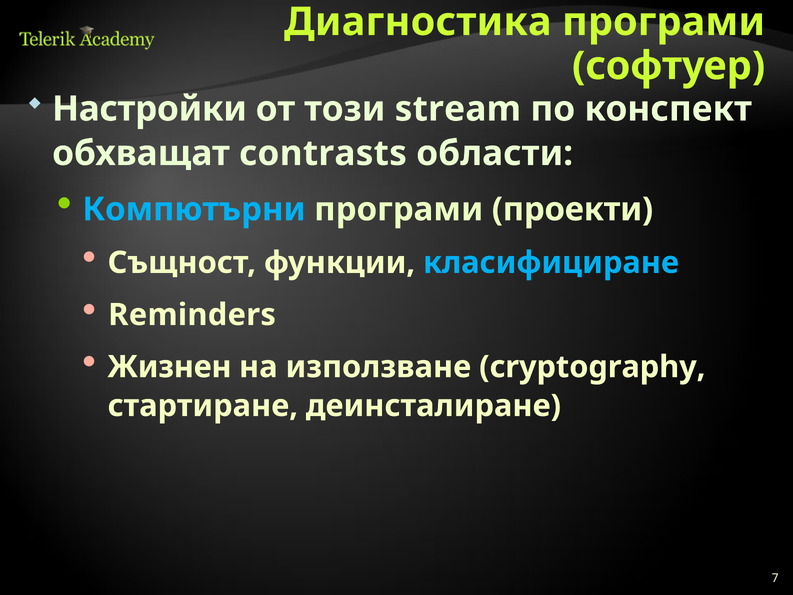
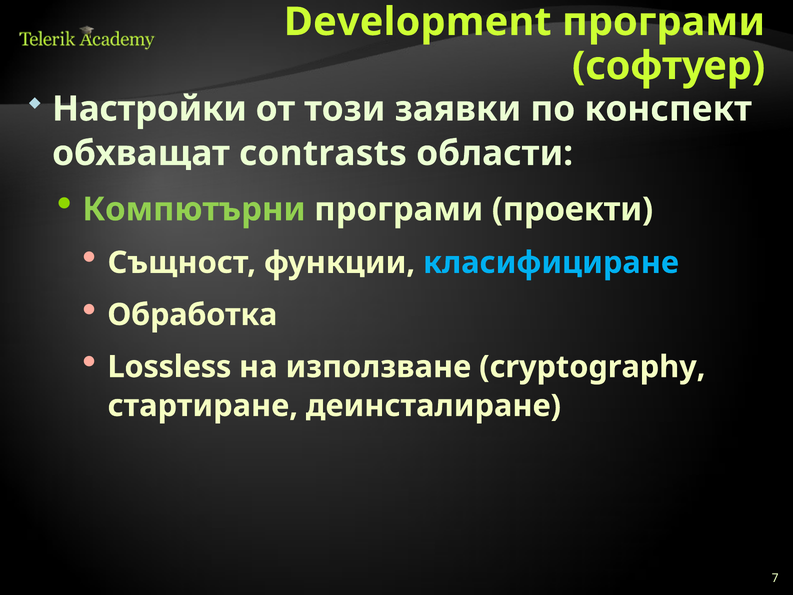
Диагностика: Диагностика -> Development (418, 22)
stream: stream -> заявки (458, 109)
Компютърни colour: light blue -> light green (194, 209)
Reminders: Reminders -> Обработка (192, 315)
Жизнен: Жизнен -> Lossless (169, 367)
